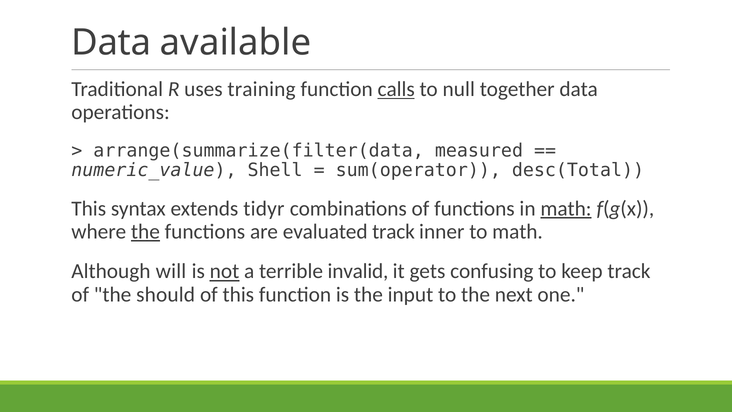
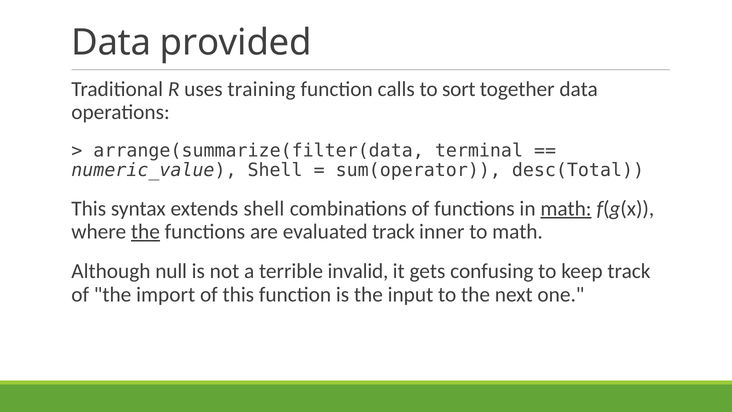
available: available -> provided (236, 43)
calls underline: present -> none (396, 89)
null: null -> sort (459, 89)
measured: measured -> terminal (479, 151)
extends tidyr: tidyr -> shell (264, 208)
will: will -> null (171, 271)
not underline: present -> none (225, 271)
should: should -> import (166, 294)
